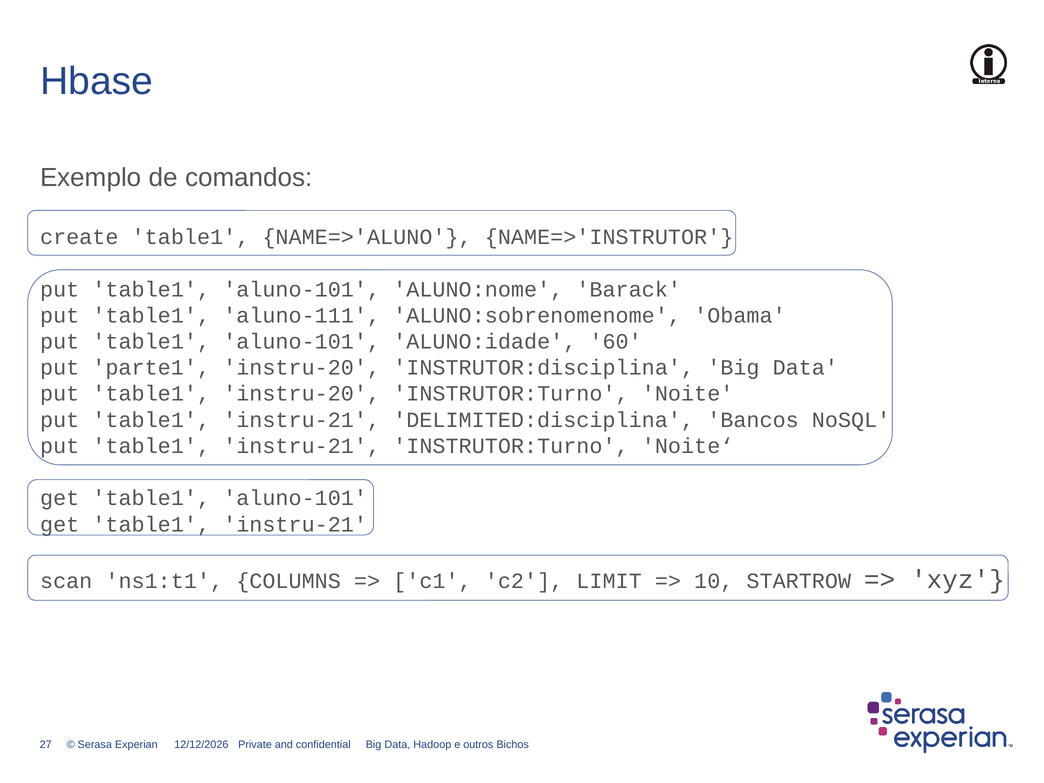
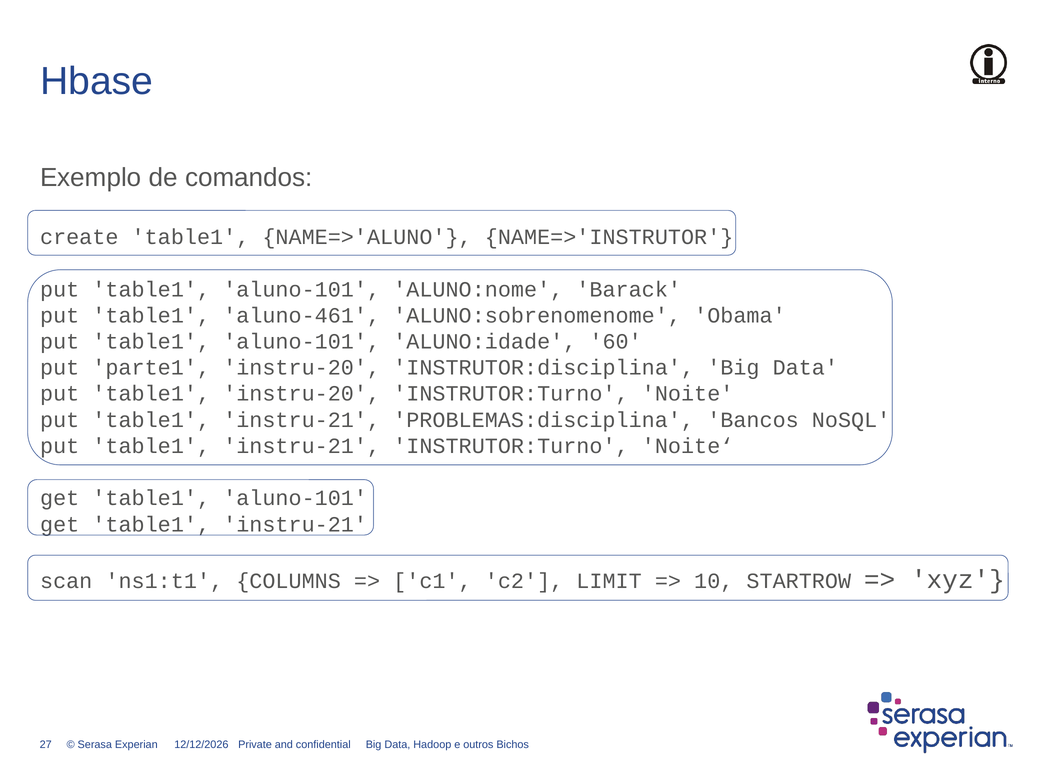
aluno-111: aluno-111 -> aluno-461 (302, 315)
DELIMITED:disciplina: DELIMITED:disciplina -> PROBLEMAS:disciplina (544, 420)
